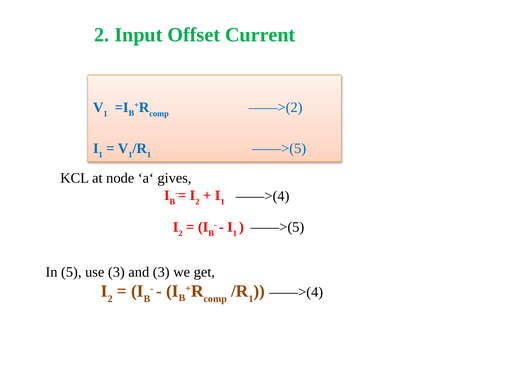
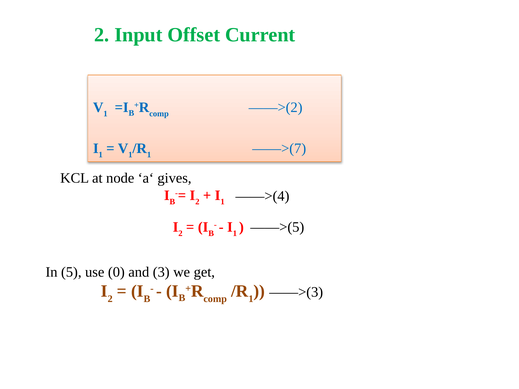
——>(5: ——>(5 -> ——>(7 (279, 148)
use 3: 3 -> 0 (116, 272)
——>(4: ——>(4 -> ——>(3 (296, 292)
